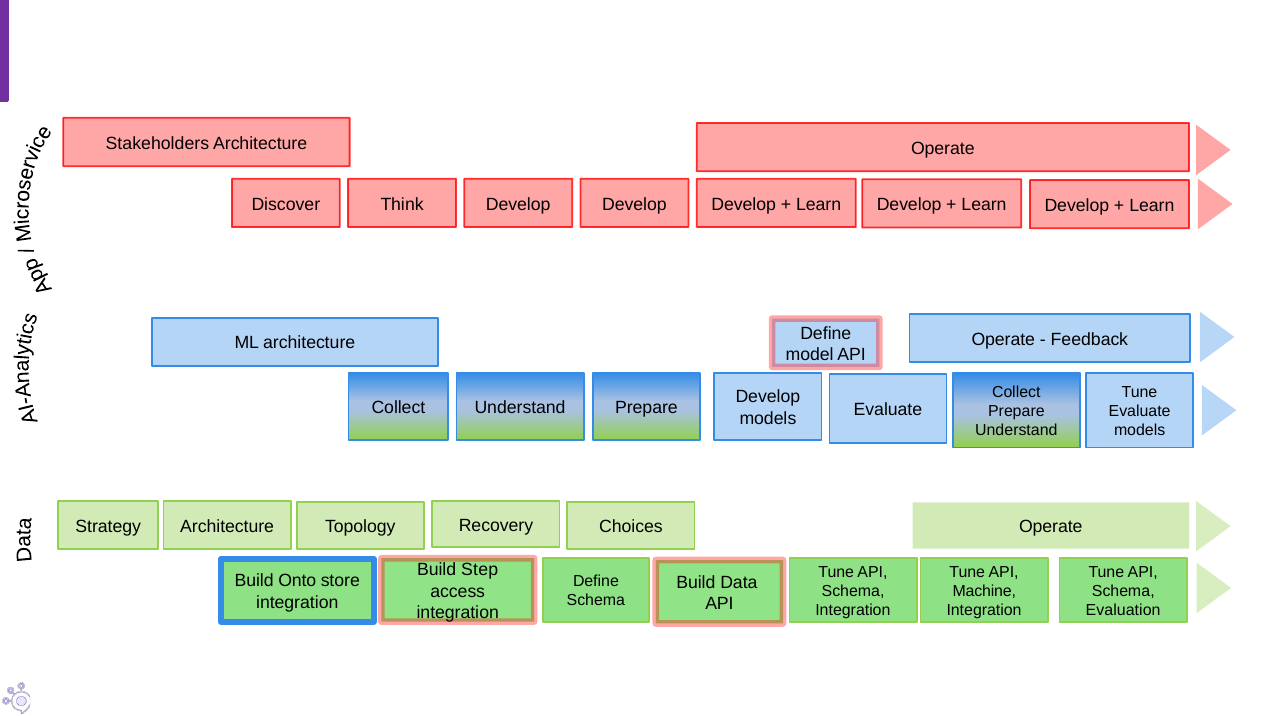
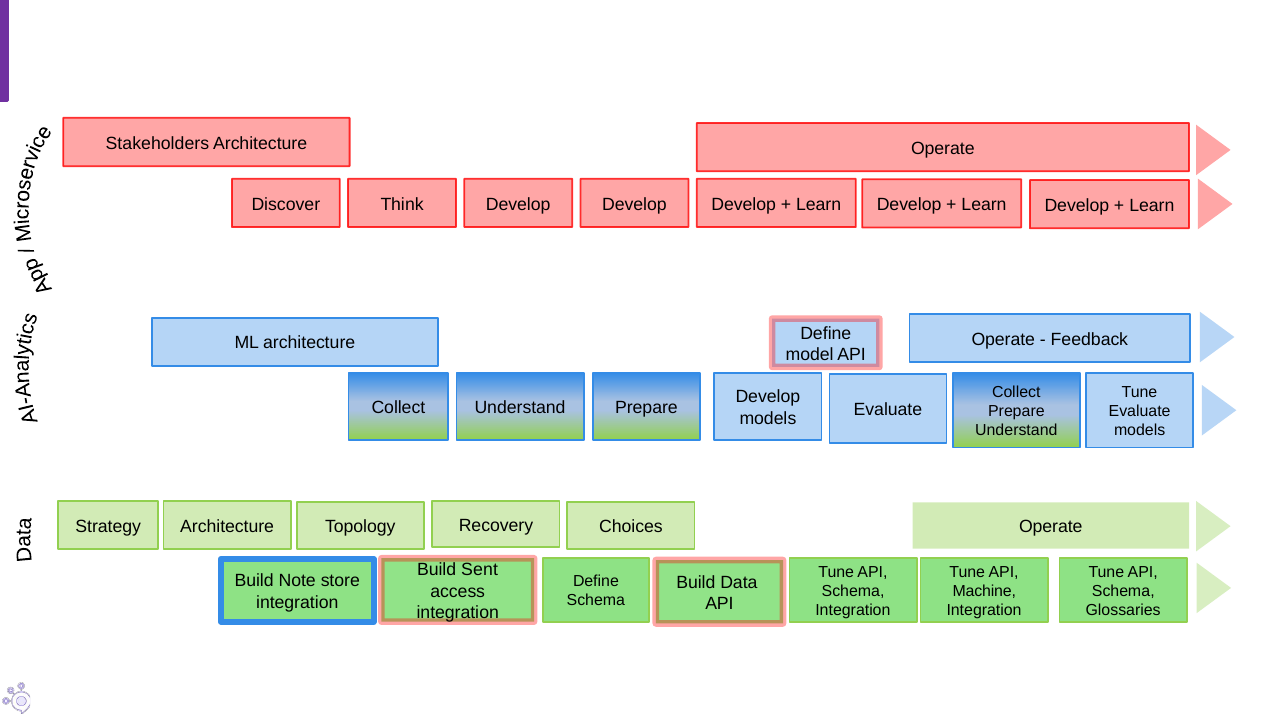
Step: Step -> Sent (480, 570)
Onto: Onto -> Note (297, 581)
Evaluation: Evaluation -> Glossaries (1123, 610)
